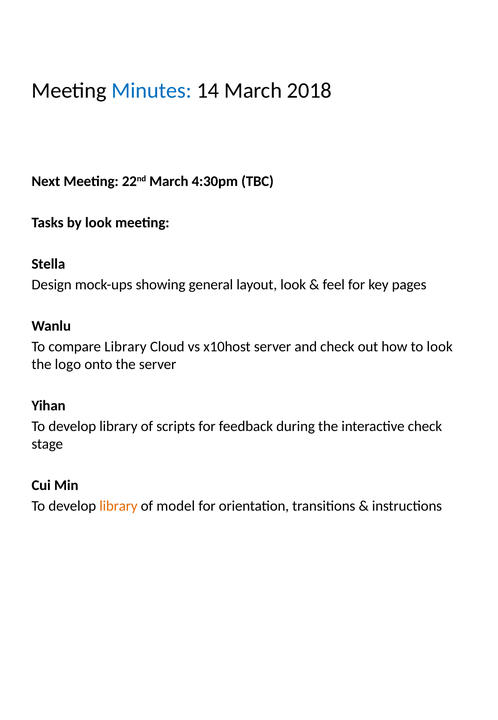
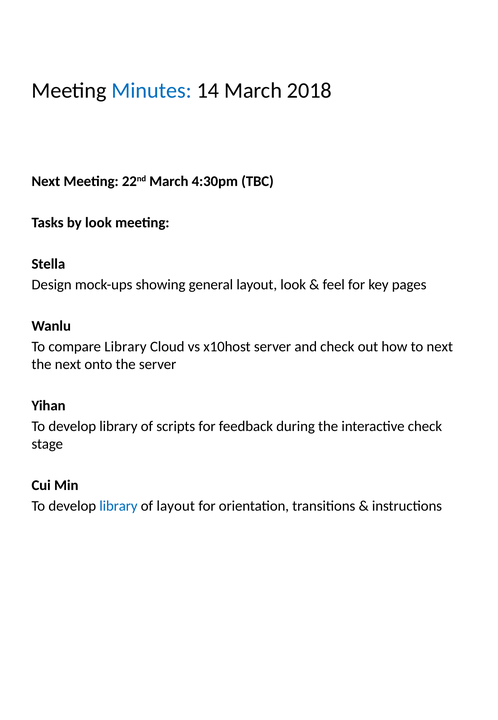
to look: look -> next (440, 346)
the logo: logo -> next (68, 364)
library colour: orange -> blue (118, 506)
of model: model -> layout (176, 506)
